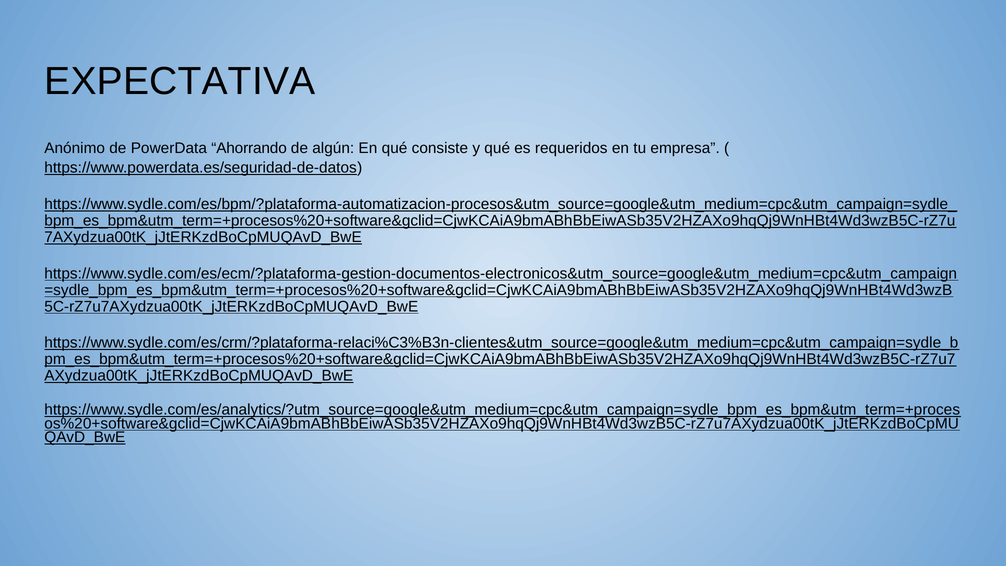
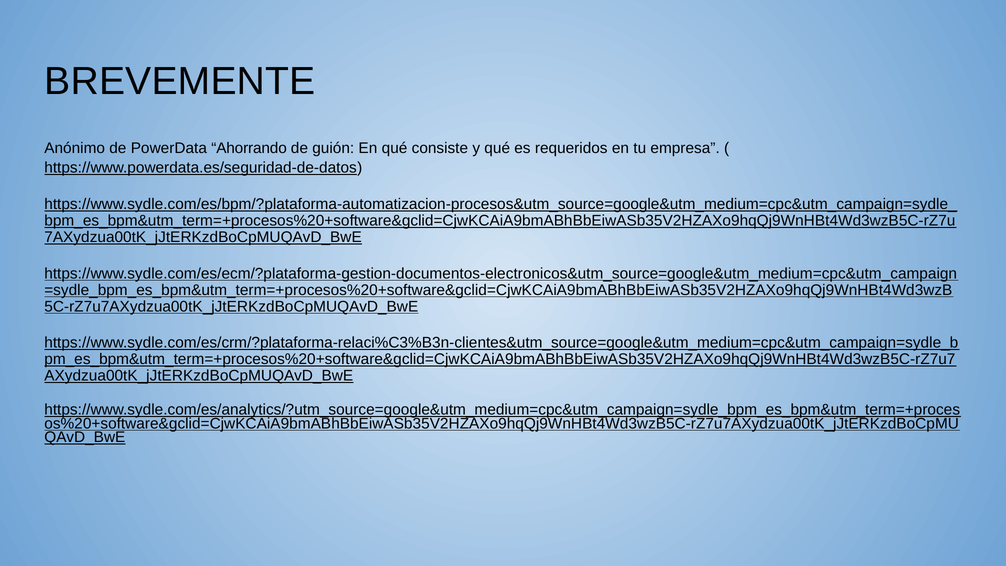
EXPECTATIVA: EXPECTATIVA -> BREVEMENTE (180, 81)
algún: algún -> guión (333, 148)
